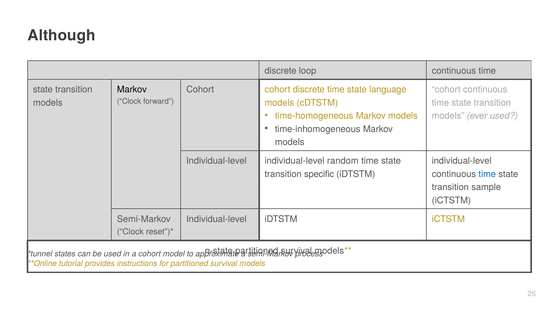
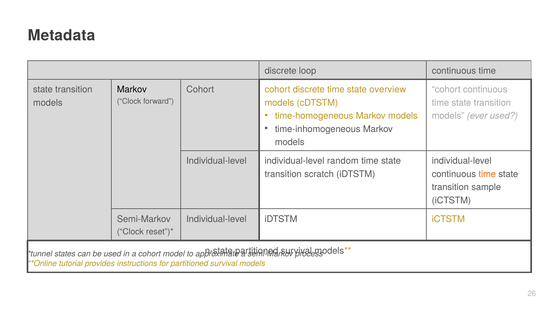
Although: Although -> Metadata (62, 35)
language: language -> overview (388, 90)
specific: specific -> scratch (319, 174)
time colour: blue -> orange (487, 174)
